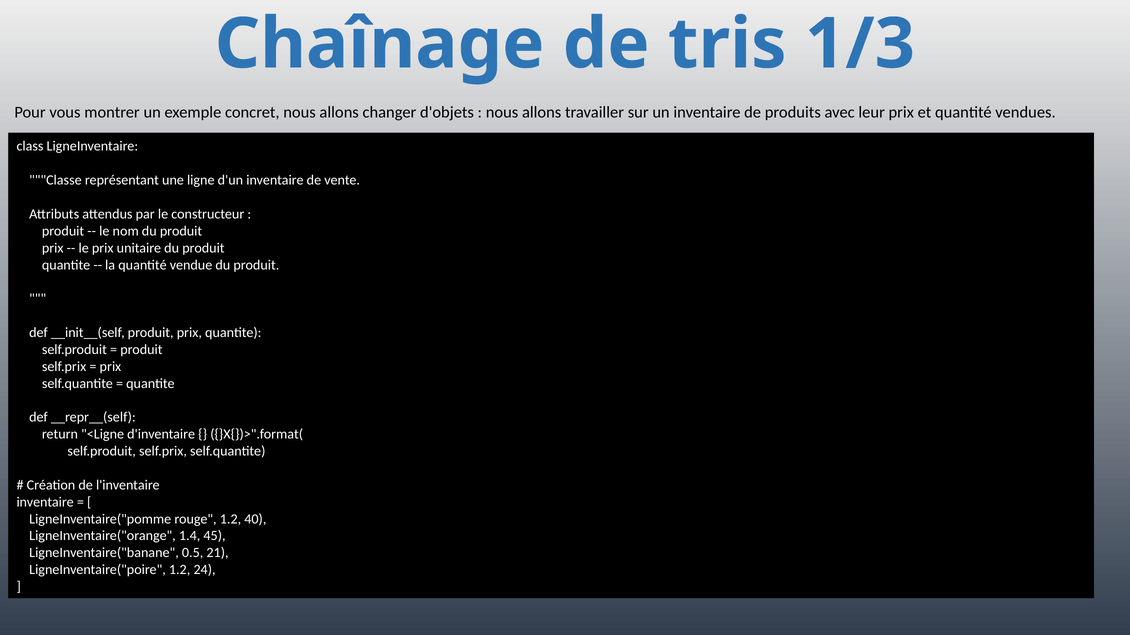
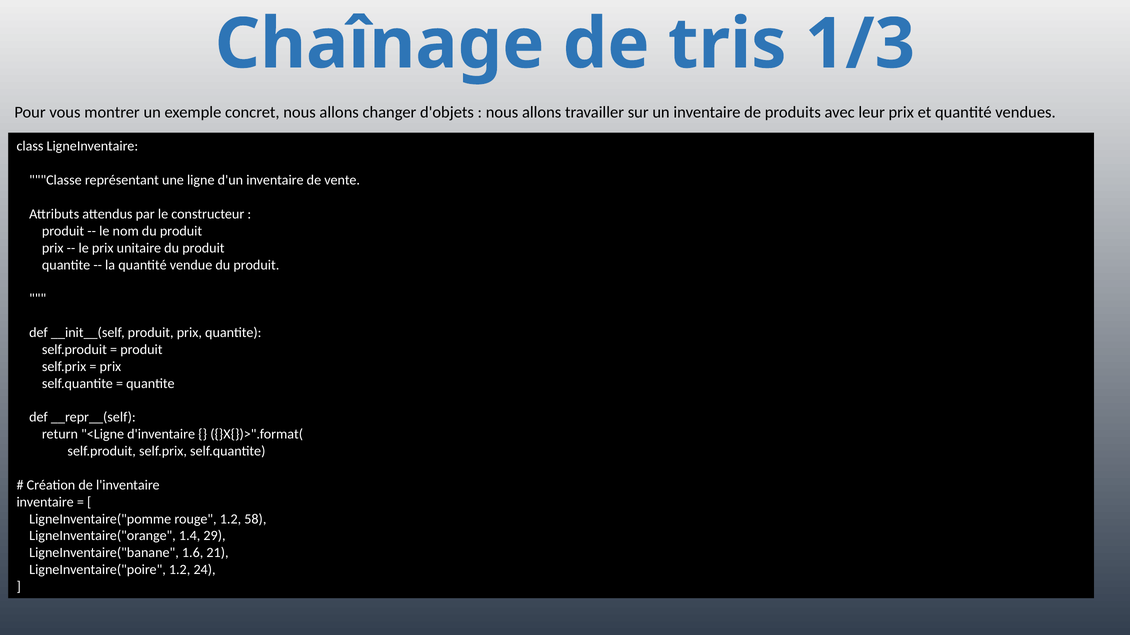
40: 40 -> 58 (255, 519)
45: 45 -> 29 (215, 536)
0.5: 0.5 -> 1.6 (193, 553)
